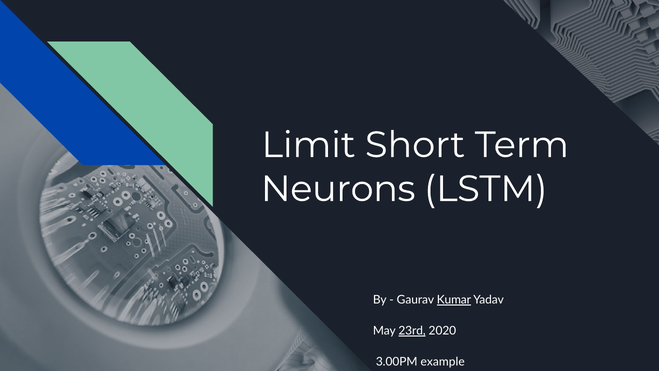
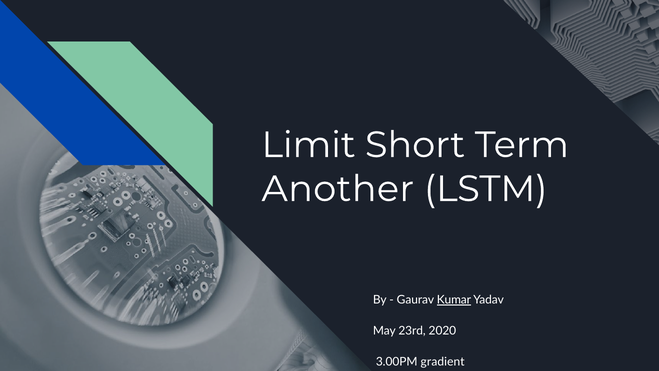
Neurons: Neurons -> Another (338, 189)
23rd underline: present -> none (412, 331)
example: example -> gradient (443, 362)
